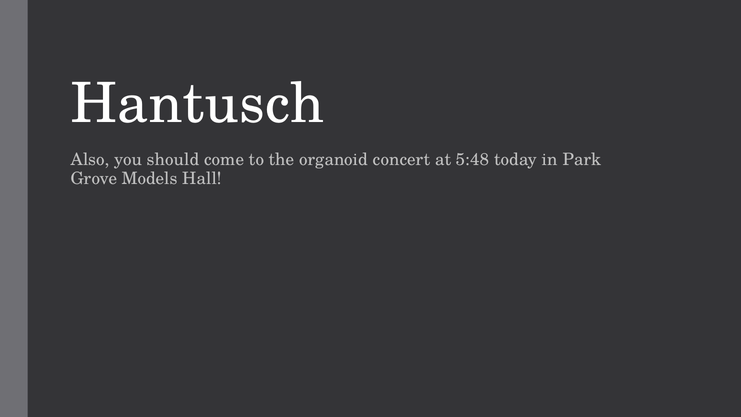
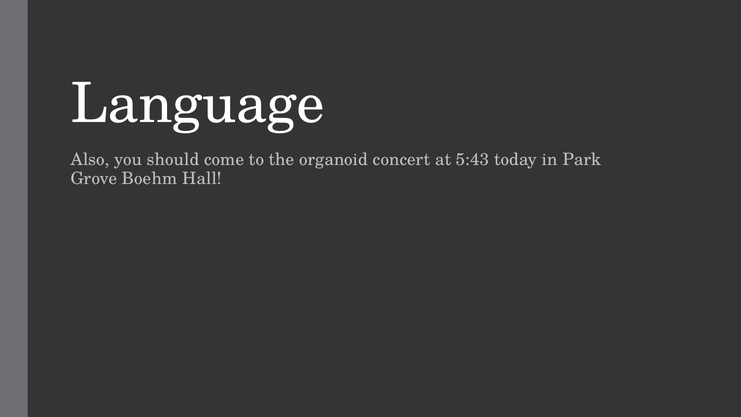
Hantusch: Hantusch -> Language (198, 104)
5:48: 5:48 -> 5:43 (473, 159)
Models: Models -> Boehm (150, 179)
